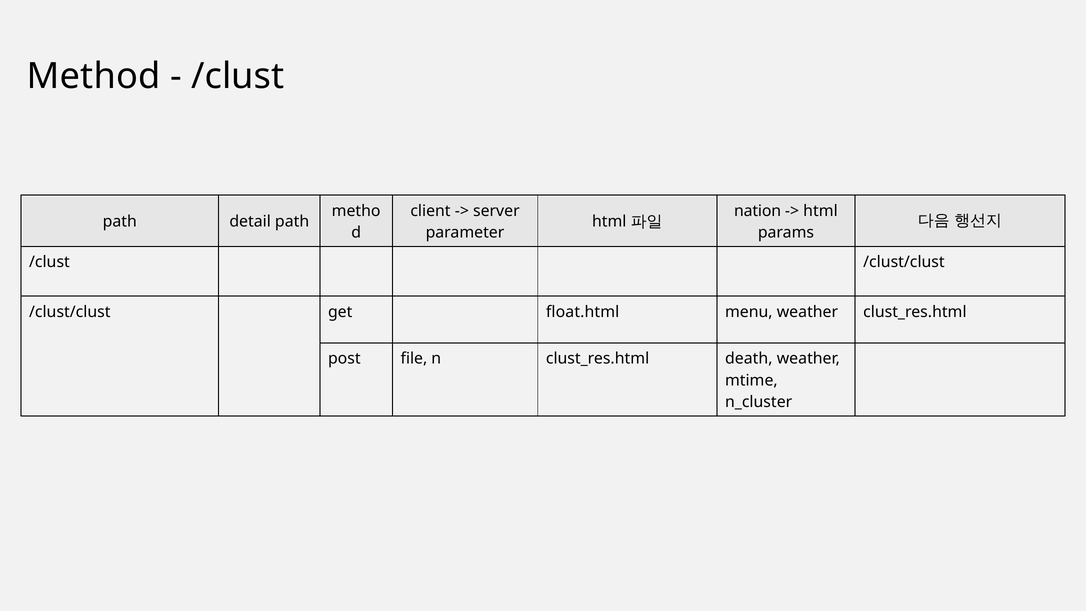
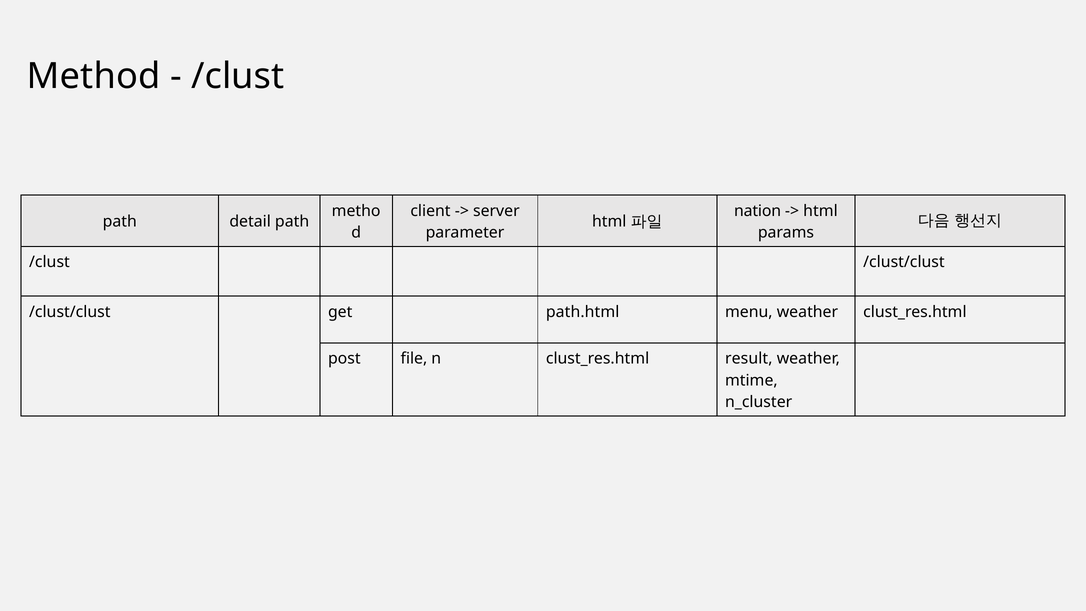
float.html: float.html -> path.html (583, 312)
death: death -> result (749, 359)
